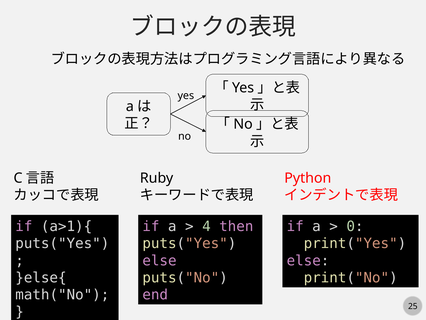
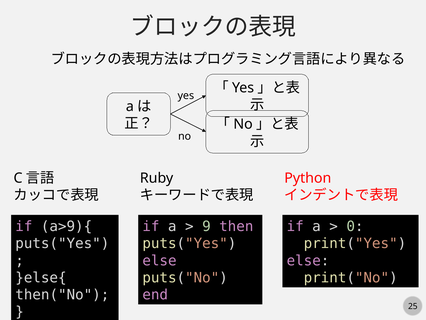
a>1){: a>1){ -> a>9){ (67, 226)
4: 4 -> 9 (206, 226)
math("No: math("No -> then("No (62, 294)
